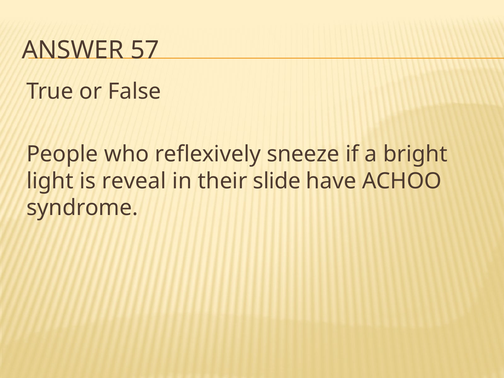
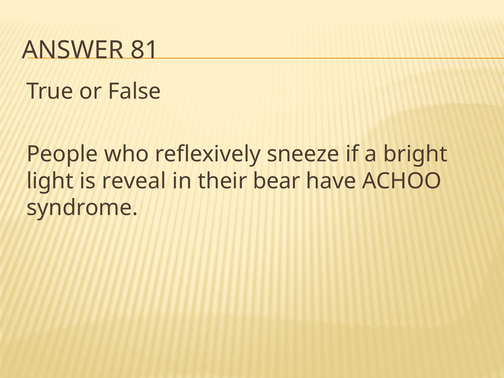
57: 57 -> 81 (145, 50)
slide: slide -> bear (277, 181)
